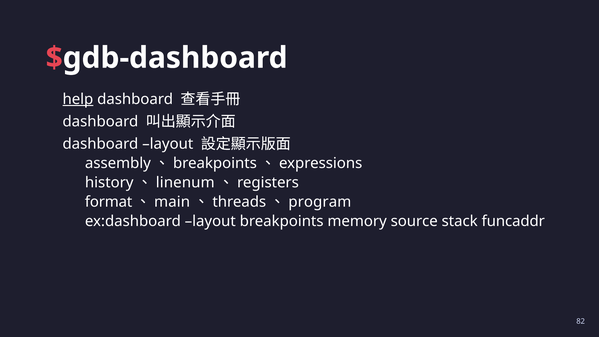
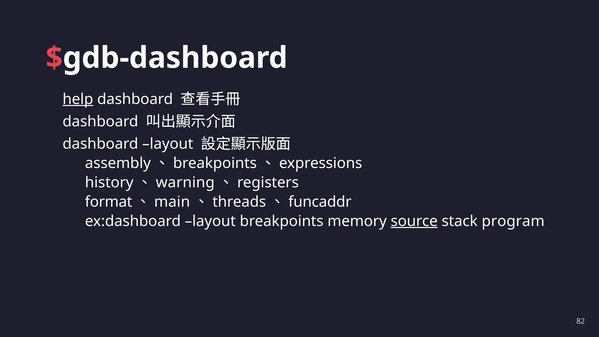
linenum: linenum -> warning (185, 182)
program: program -> funcaddr (320, 202)
source underline: none -> present (414, 221)
funcaddr: funcaddr -> program (513, 221)
